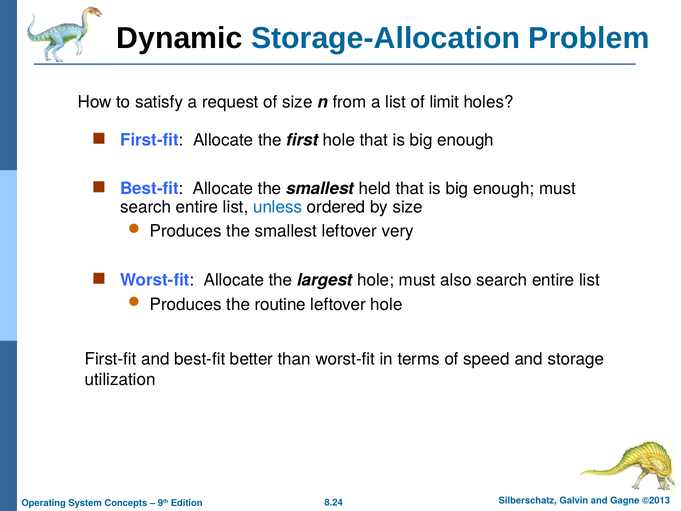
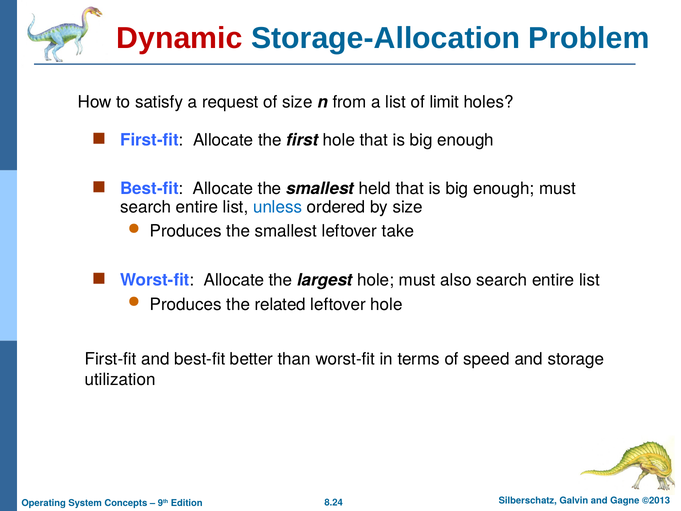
Dynamic colour: black -> red (179, 38)
very: very -> take (398, 231)
routine: routine -> related (280, 304)
